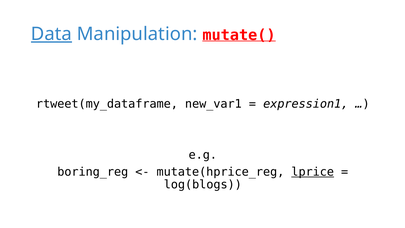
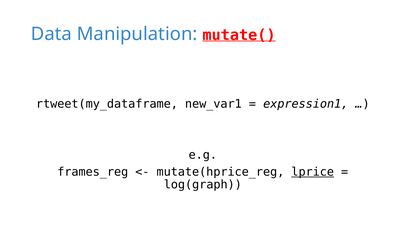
Data underline: present -> none (51, 34)
boring_reg: boring_reg -> frames_reg (93, 172)
log(blogs: log(blogs -> log(graph (203, 185)
